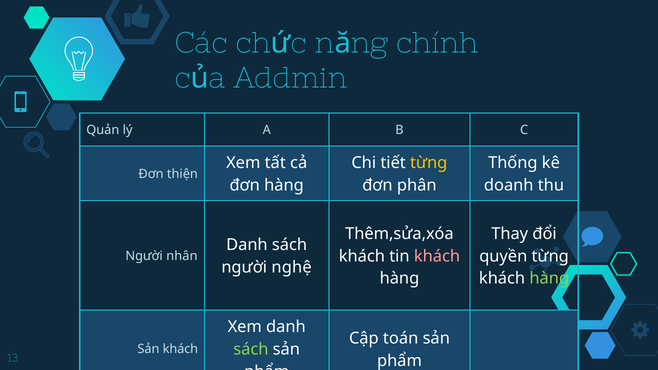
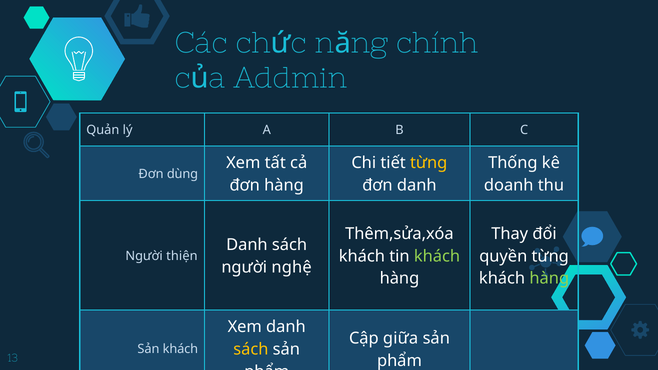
thiện: thiện -> dùng (182, 174)
đơn phân: phân -> danh (417, 185)
khách colour: pink -> light green (437, 256)
nhân: nhân -> thiện (182, 256)
toán: toán -> giữa (401, 338)
sách colour: light green -> yellow (251, 350)
